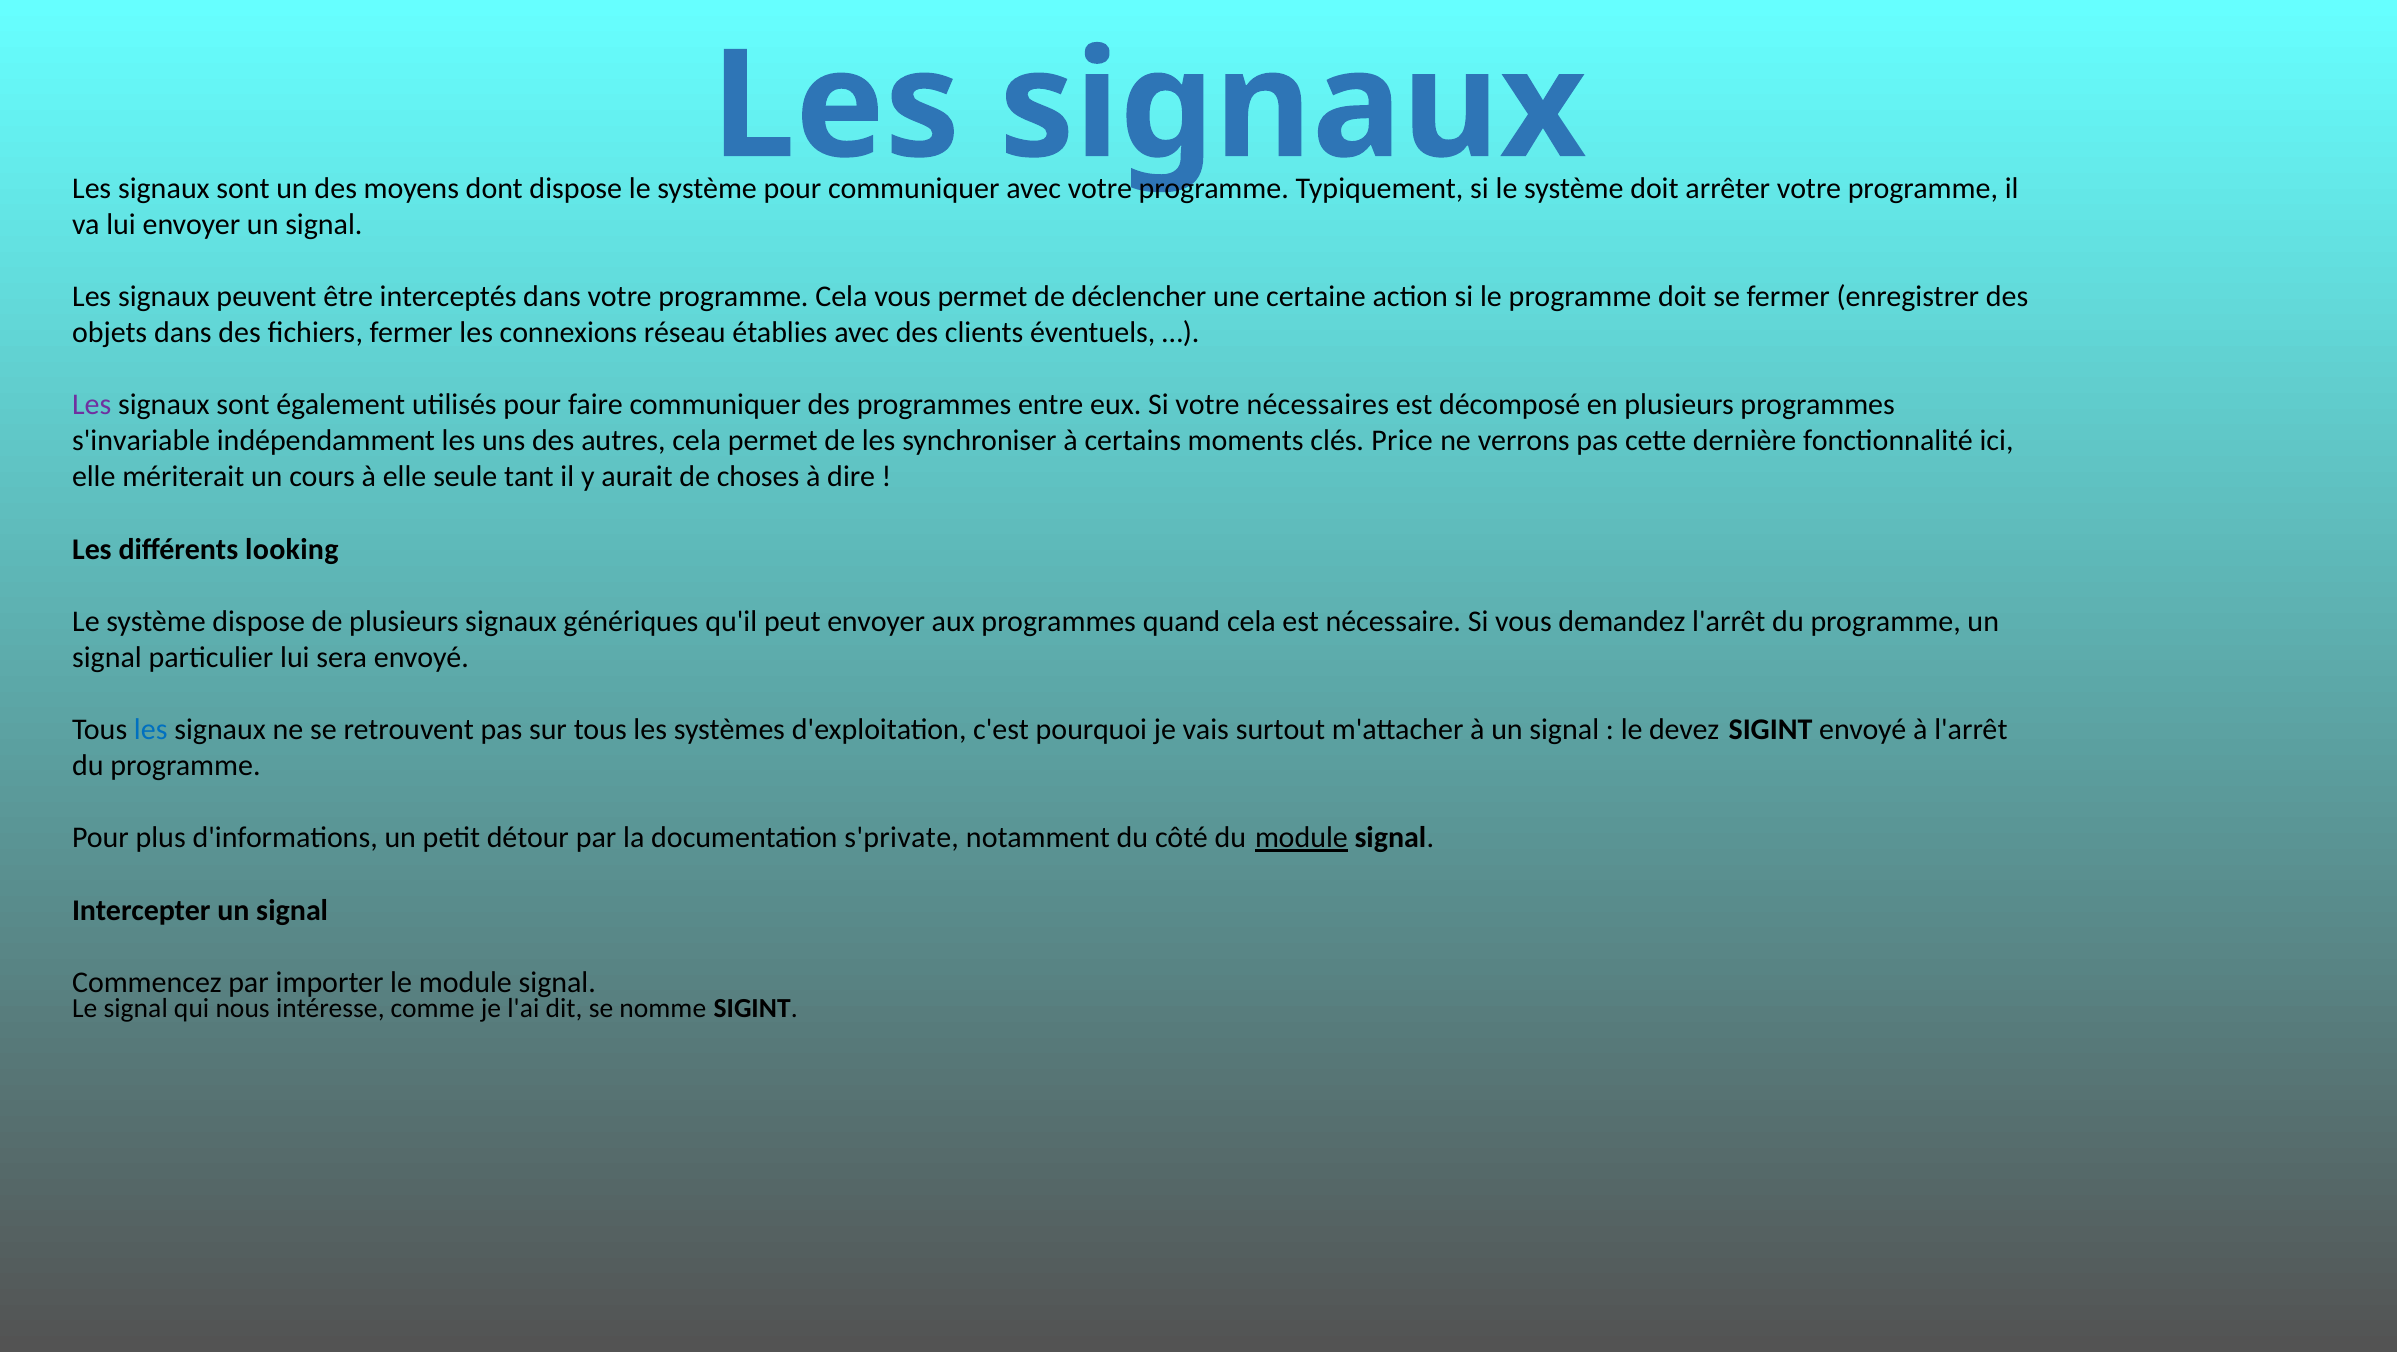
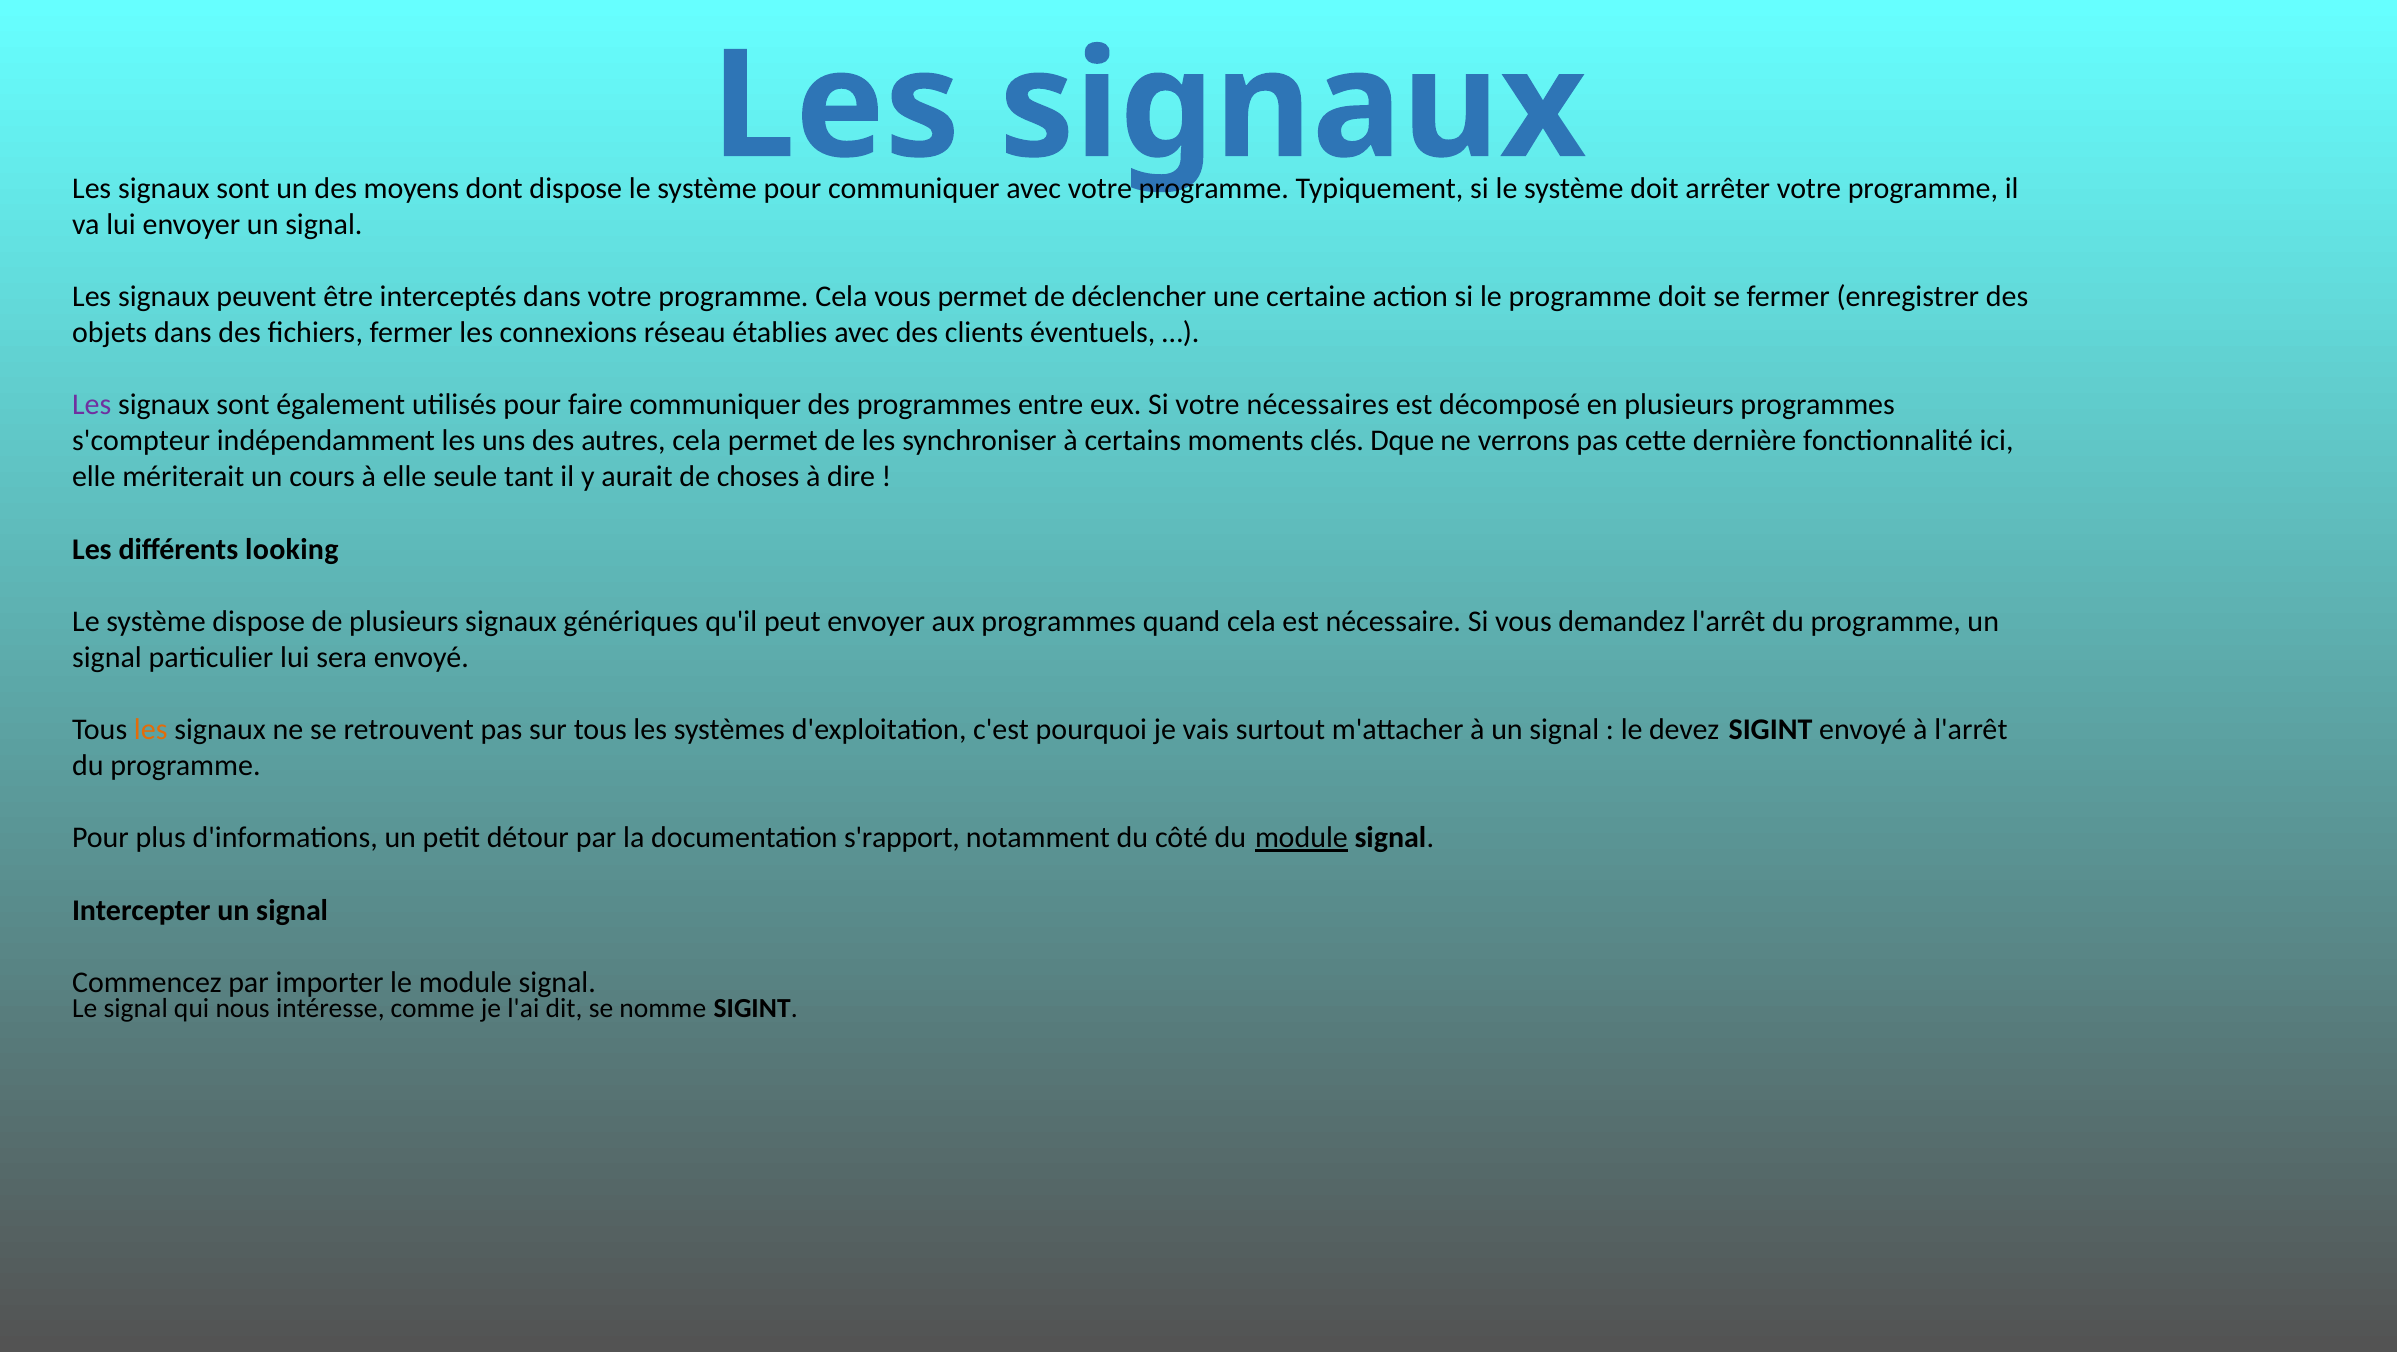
s'invariable: s'invariable -> s'compteur (141, 441)
Price: Price -> Dque (1402, 441)
les colour: blue -> orange (151, 729)
s'private: s'private -> s'rapport (902, 837)
